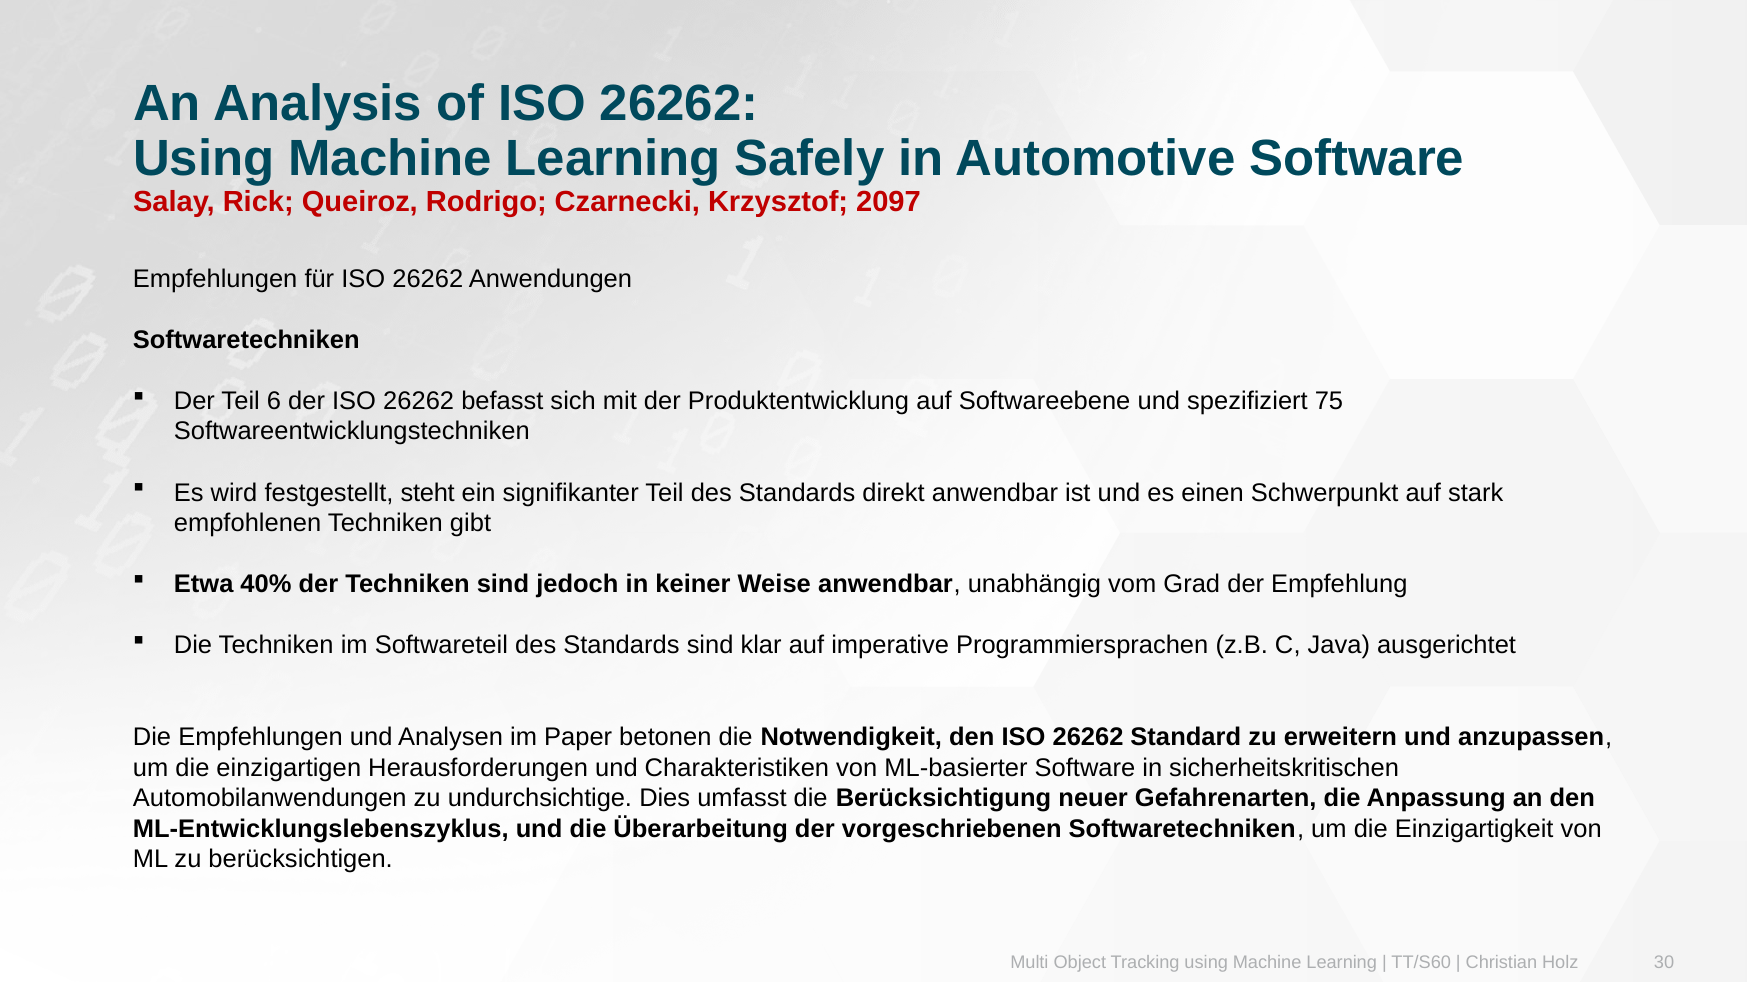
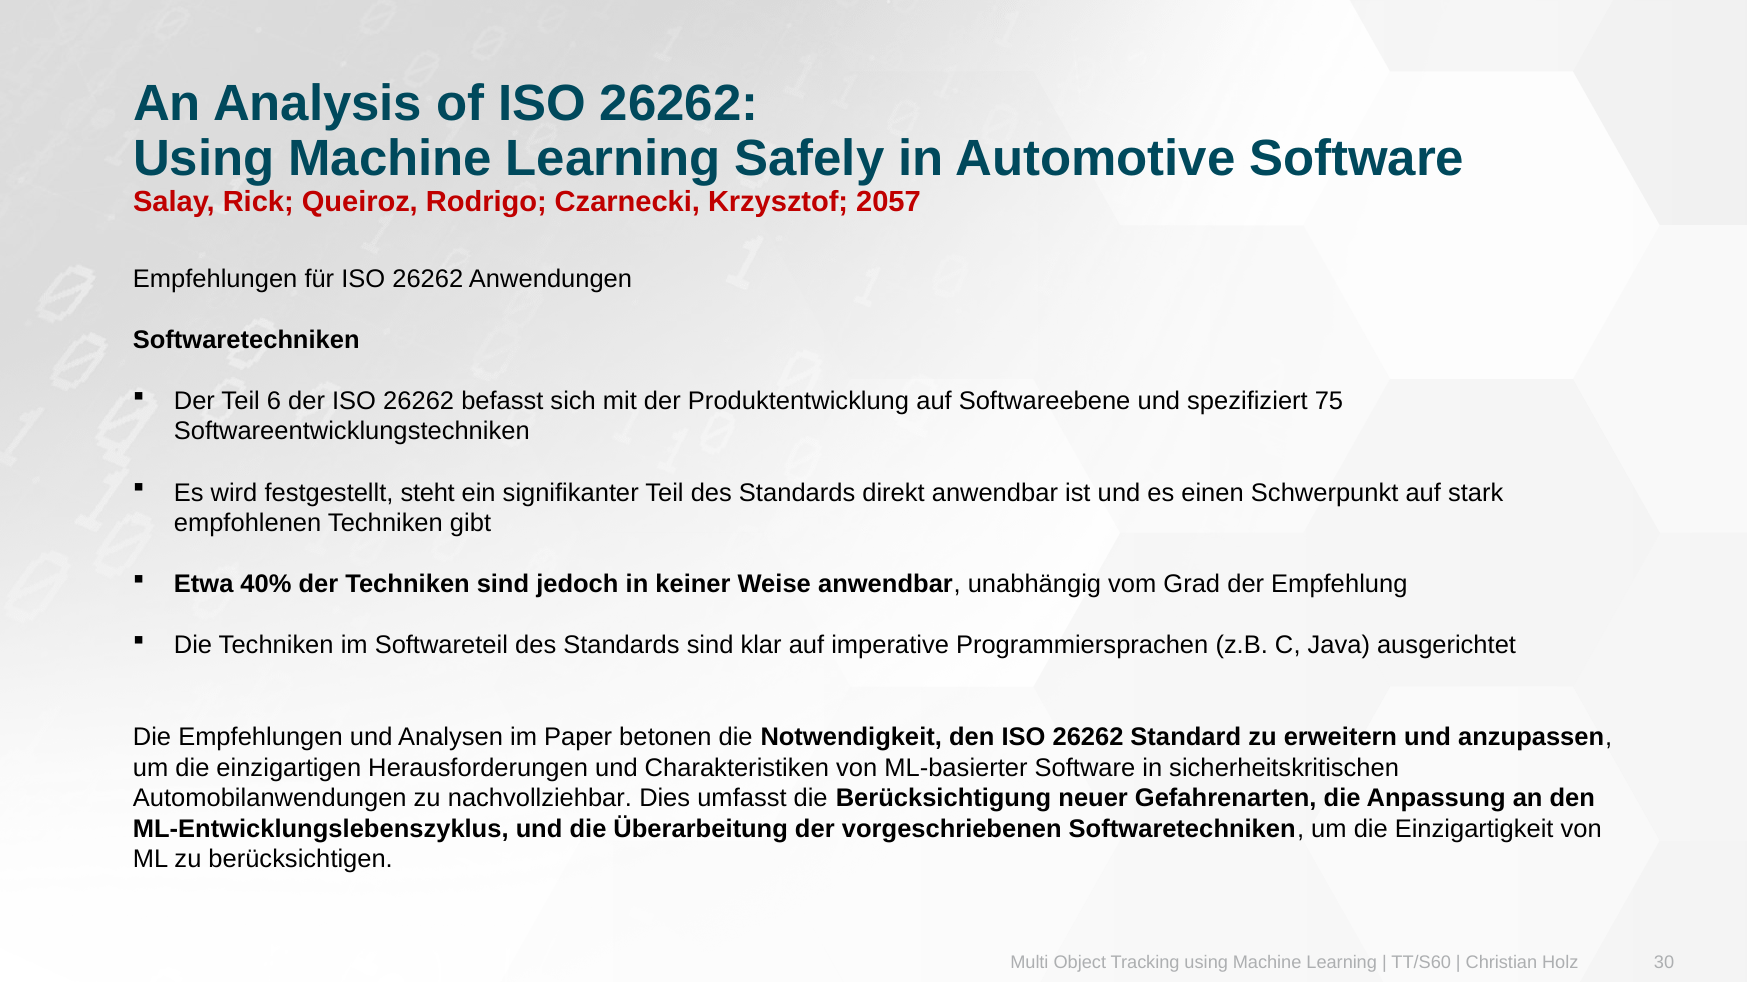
2097: 2097 -> 2057 (888, 202)
undurchsichtige: undurchsichtige -> nachvollziehbar (540, 799)
